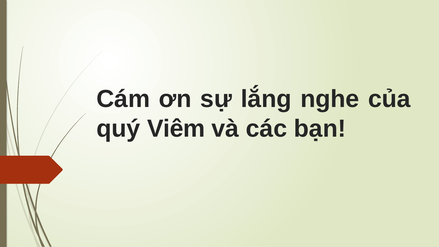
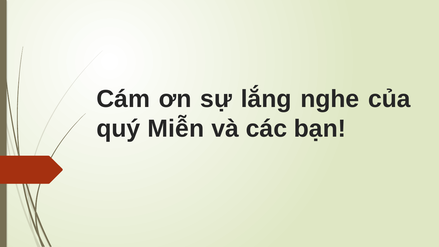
Viêm: Viêm -> Miễn (176, 129)
